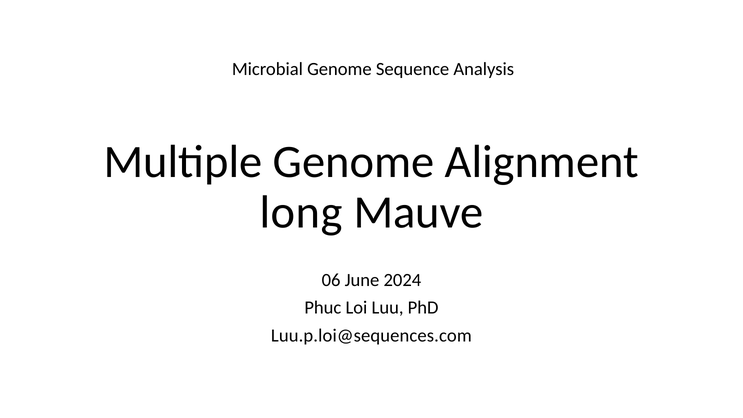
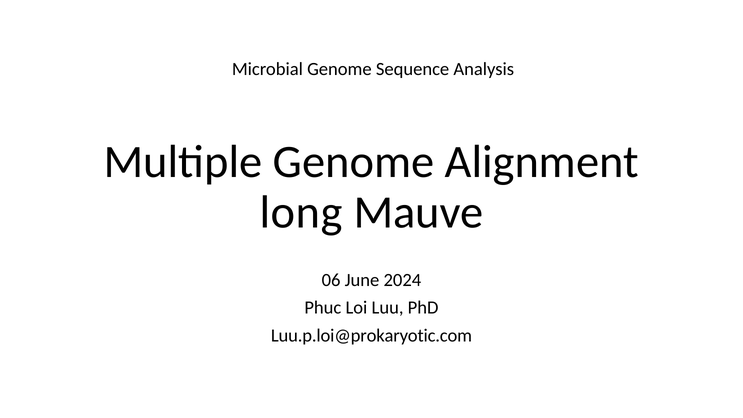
Luu.p.loi@sequences.com: Luu.p.loi@sequences.com -> Luu.p.loi@prokaryotic.com (371, 335)
